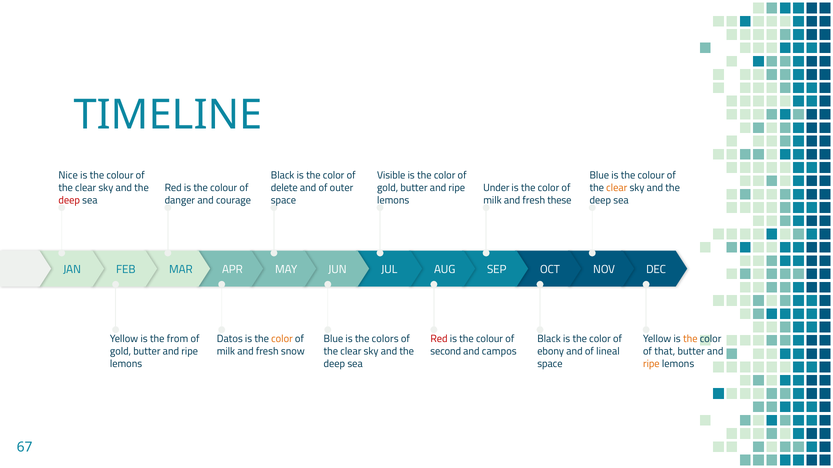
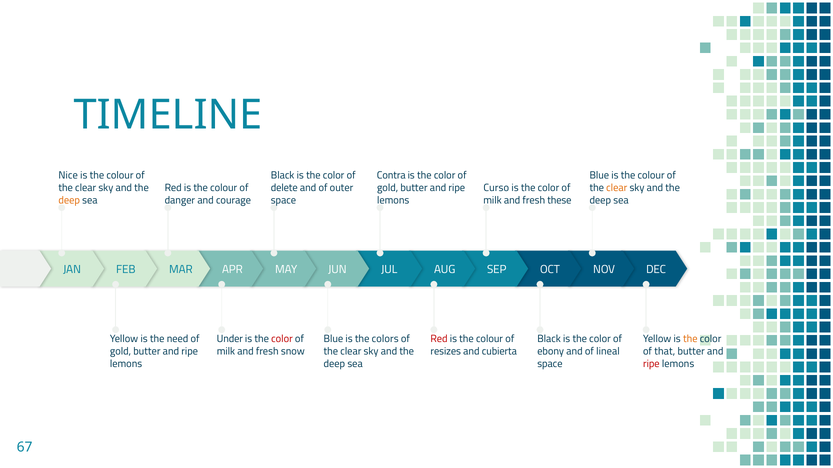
Visible: Visible -> Contra (391, 175)
Under: Under -> Curso (496, 188)
deep colour: red -> orange (69, 200)
from: from -> need (178, 339)
Datos: Datos -> Under (230, 339)
color colour: orange -> red (282, 339)
second: second -> resizes (446, 352)
campos: campos -> cubierta (499, 352)
ripe colour: orange -> red (651, 364)
